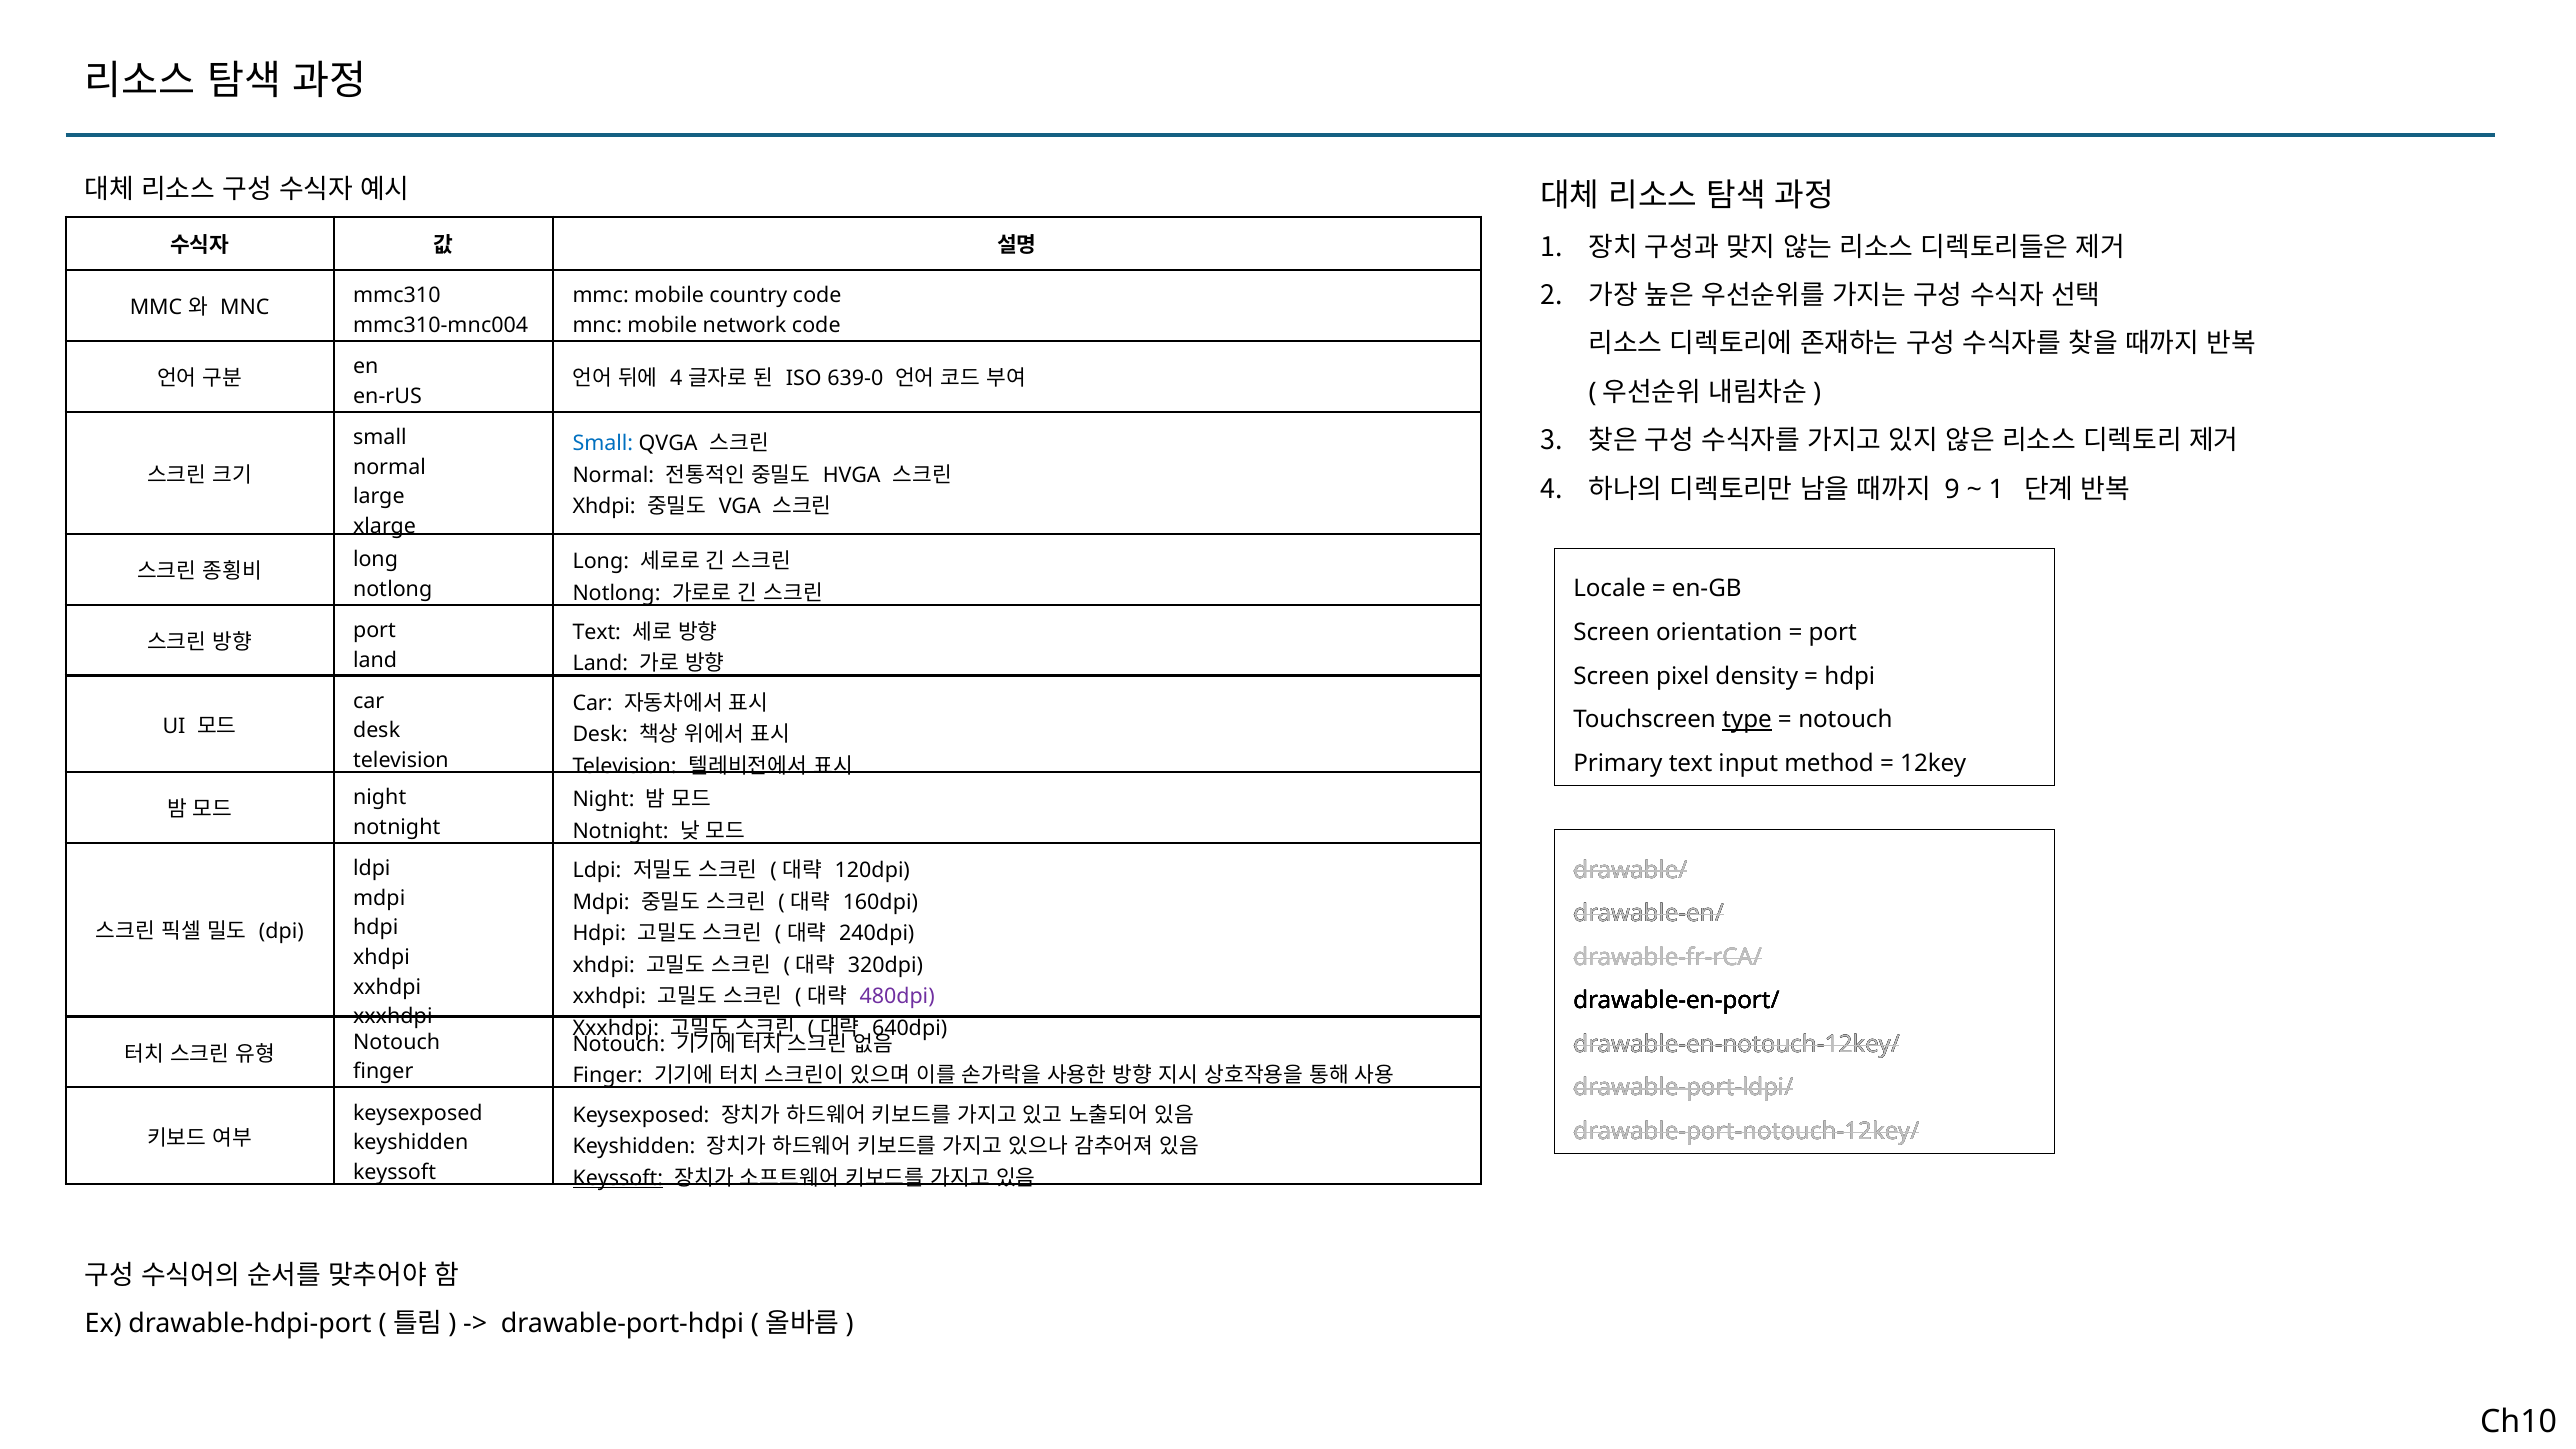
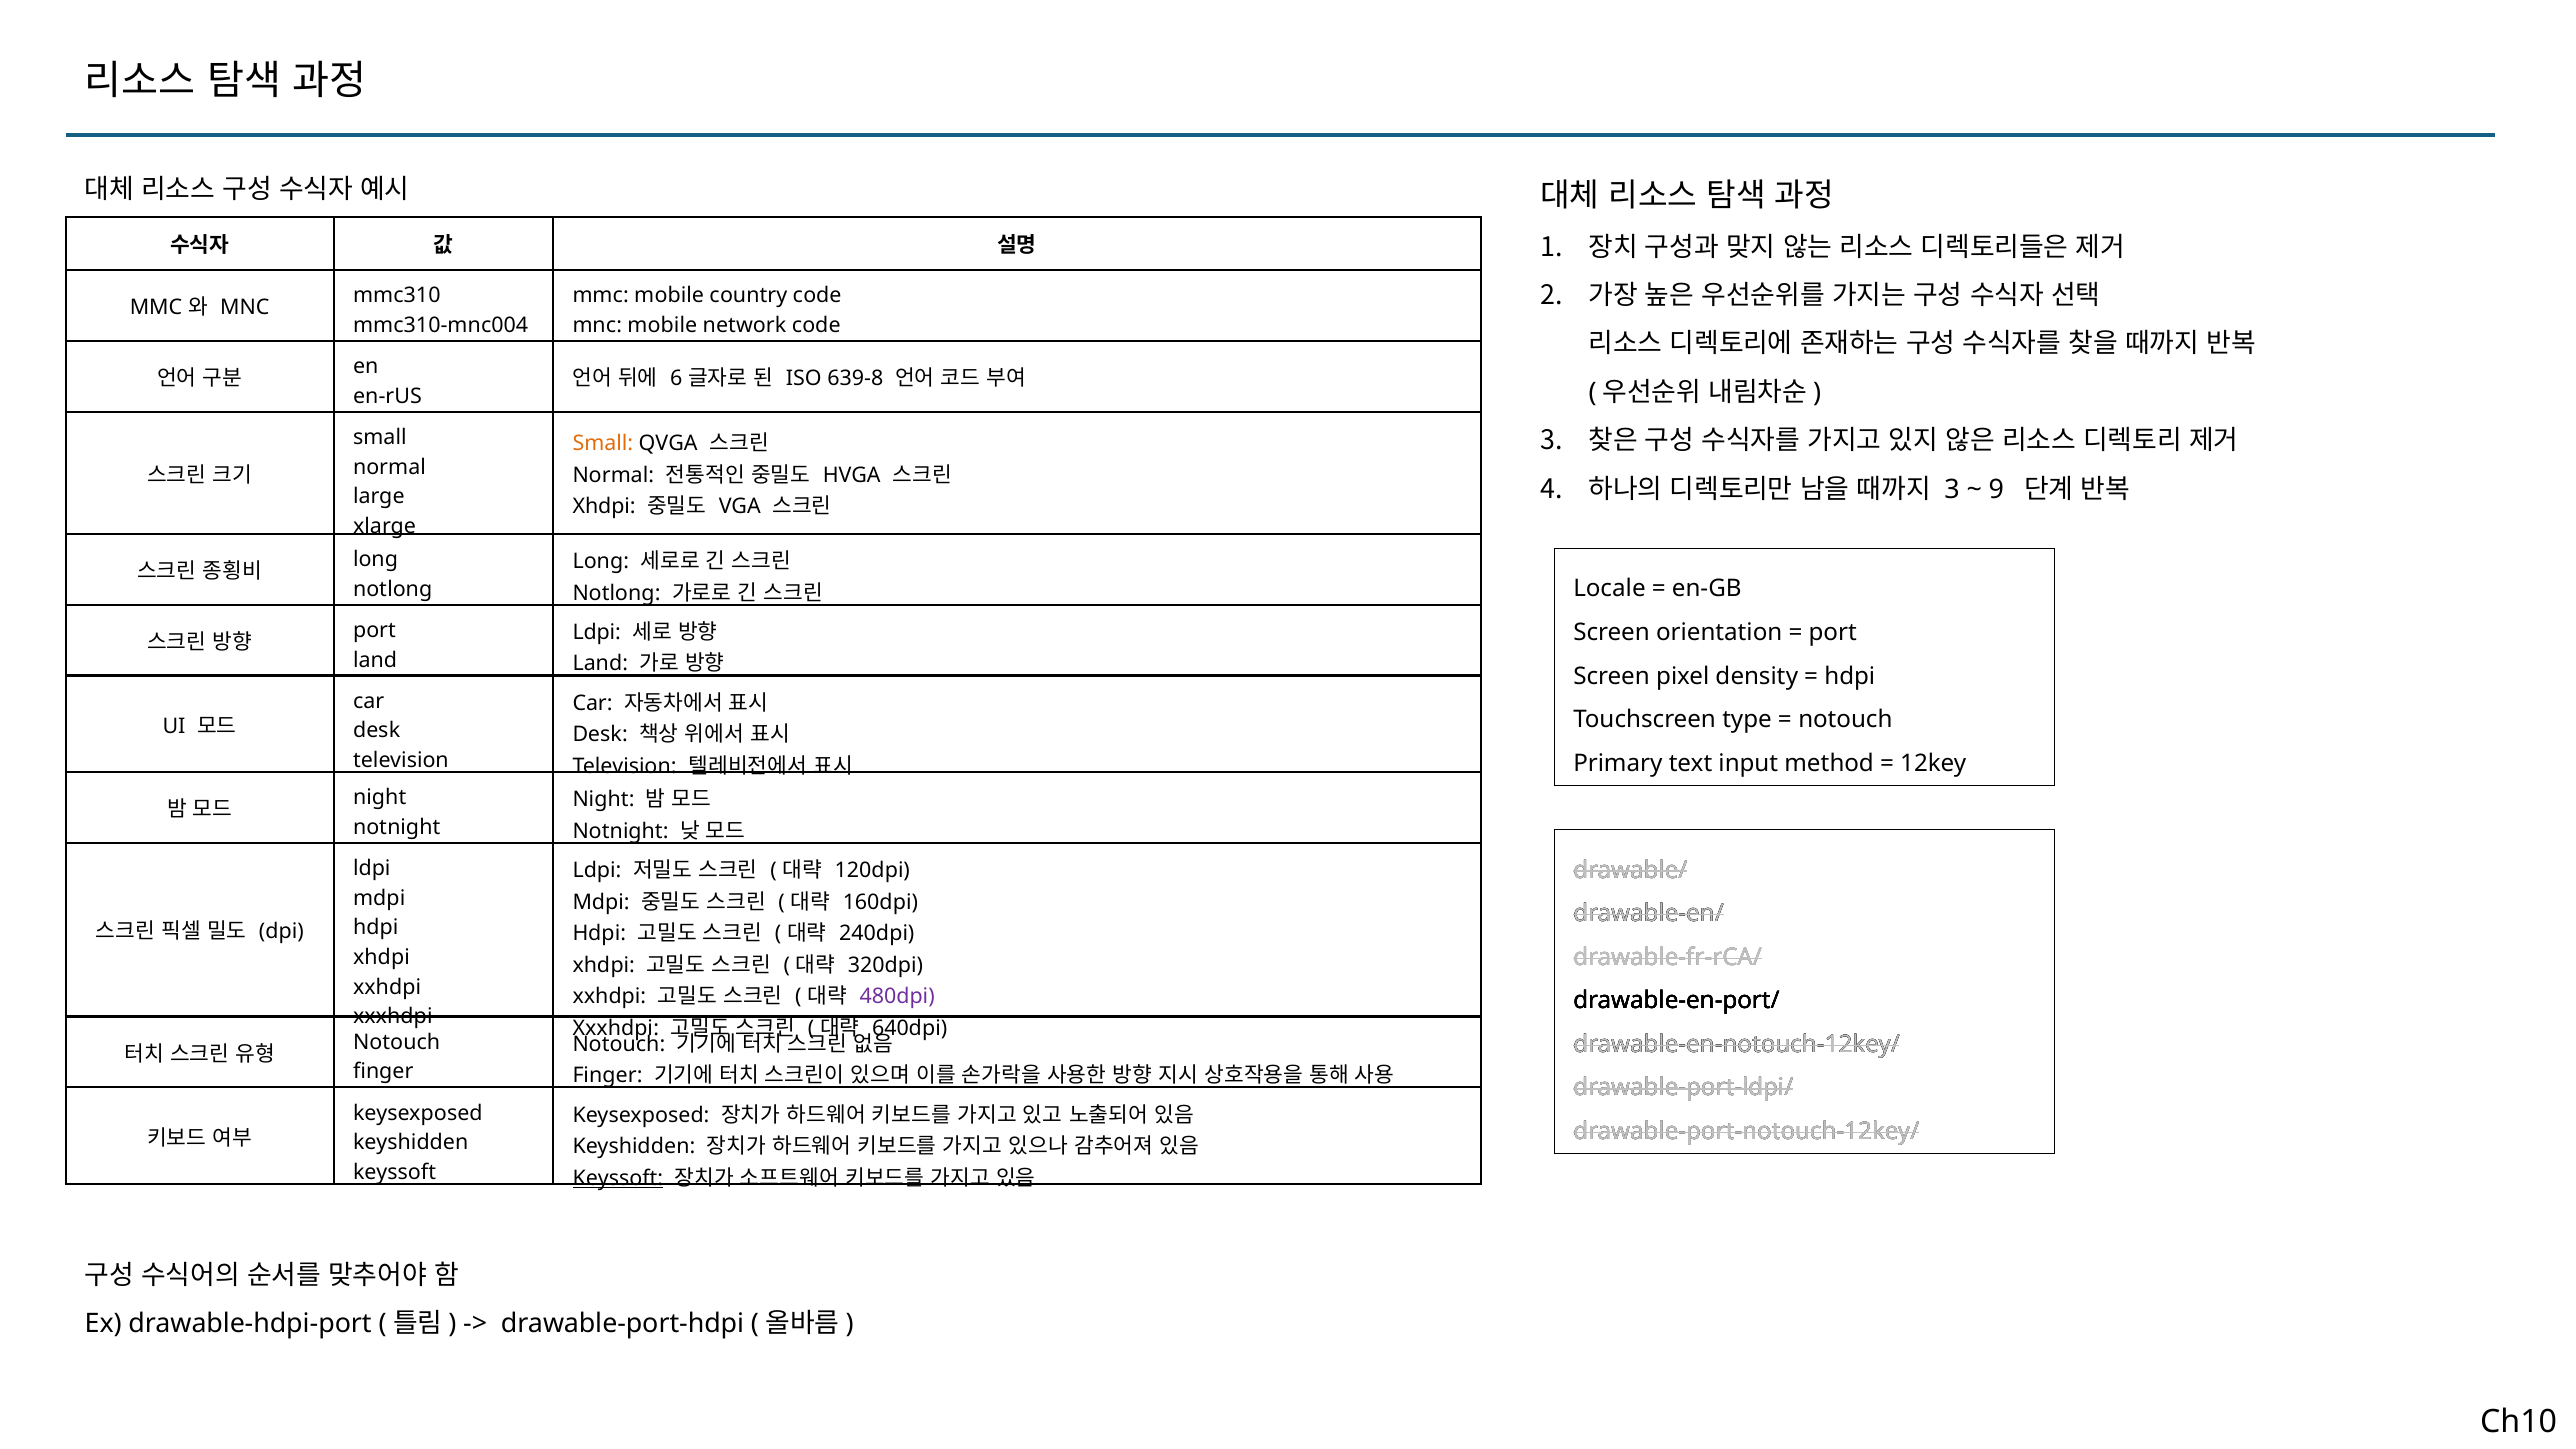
4: 4 -> 6 (676, 378)
639-0: 639-0 -> 639-8 (855, 378)
Small colour: blue -> orange (603, 443)
9: 9 -> 3 (1952, 489)
1: 1 -> 9 (1996, 489)
Text: Text -> Ldpi (597, 632)
type underline: present -> none (1747, 720)
